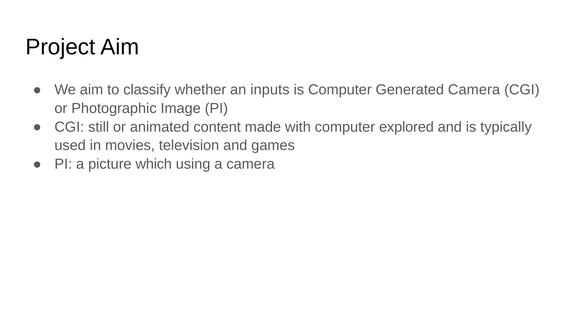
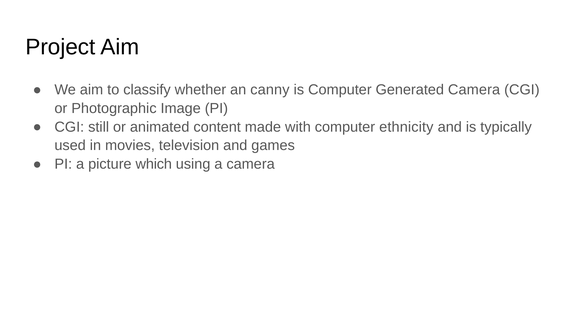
inputs: inputs -> canny (270, 90)
explored: explored -> ethnicity (406, 127)
